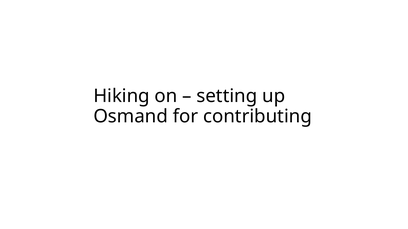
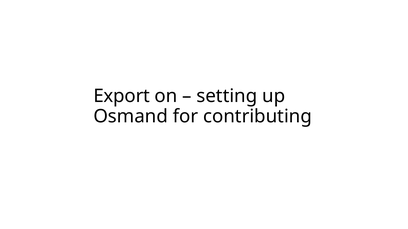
Hiking: Hiking -> Export (122, 96)
